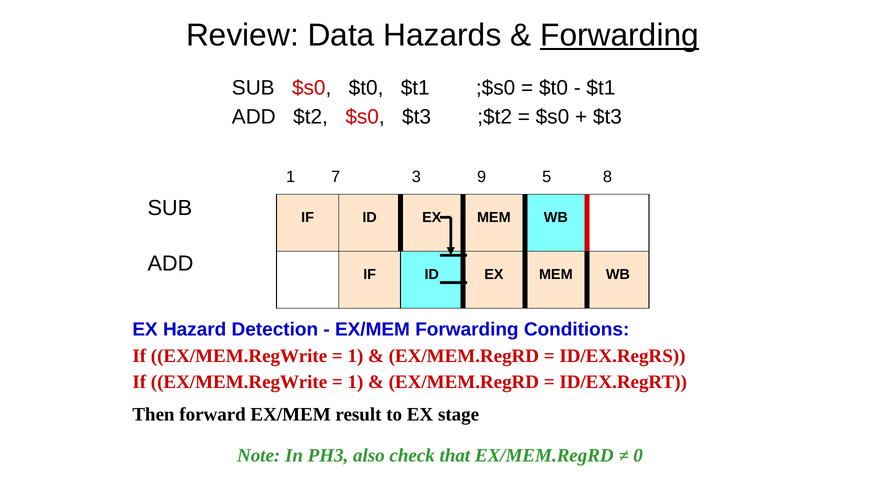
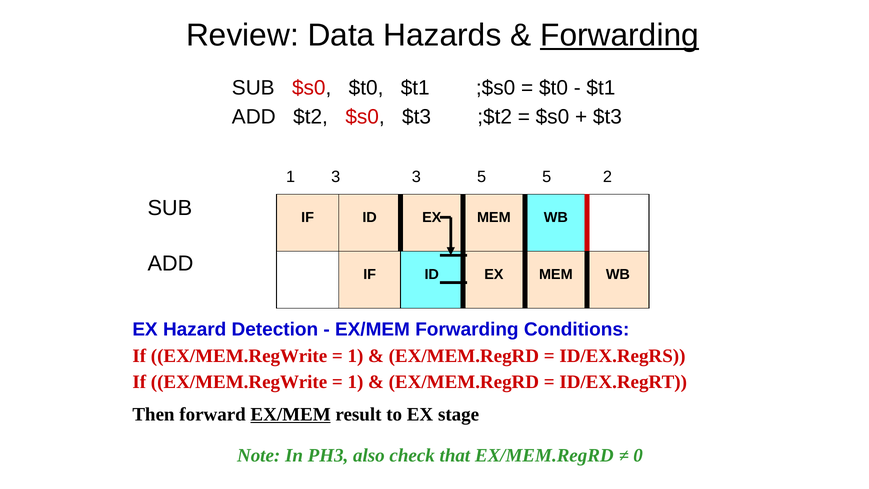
1 7: 7 -> 3 (336, 177)
3 9: 9 -> 5 (482, 177)
8: 8 -> 2 (607, 177)
EX/MEM underline: none -> present (291, 414)
